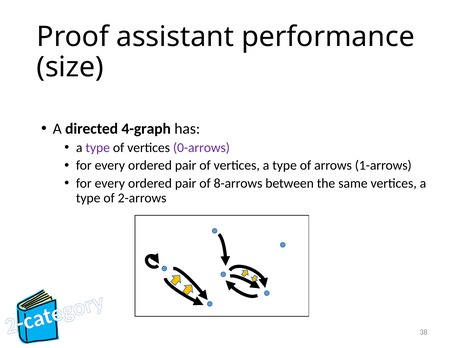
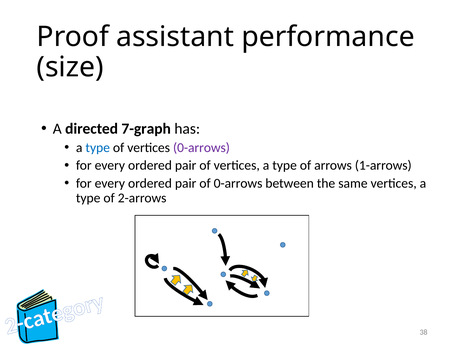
4-graph: 4-graph -> 7-graph (146, 129)
type colour: purple -> blue (98, 148)
of 8-arrows: 8-arrows -> 0-arrows (238, 183)
